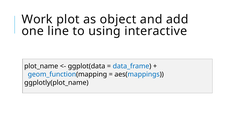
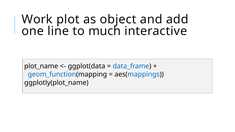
using: using -> much (105, 31)
